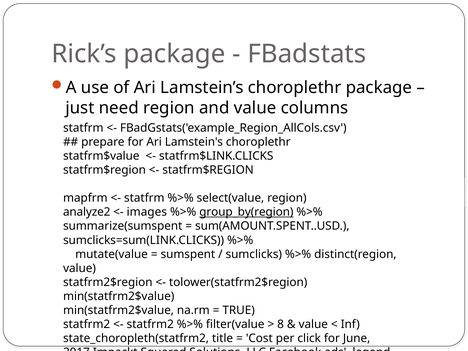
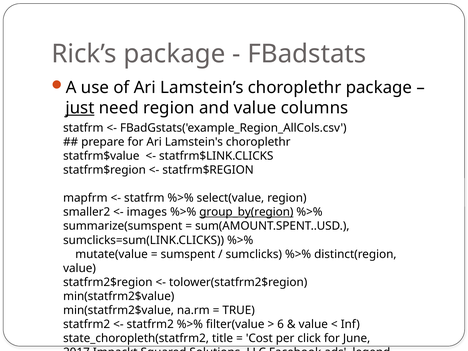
just underline: none -> present (80, 108)
analyze2: analyze2 -> smaller2 (87, 212)
8: 8 -> 6 (281, 324)
